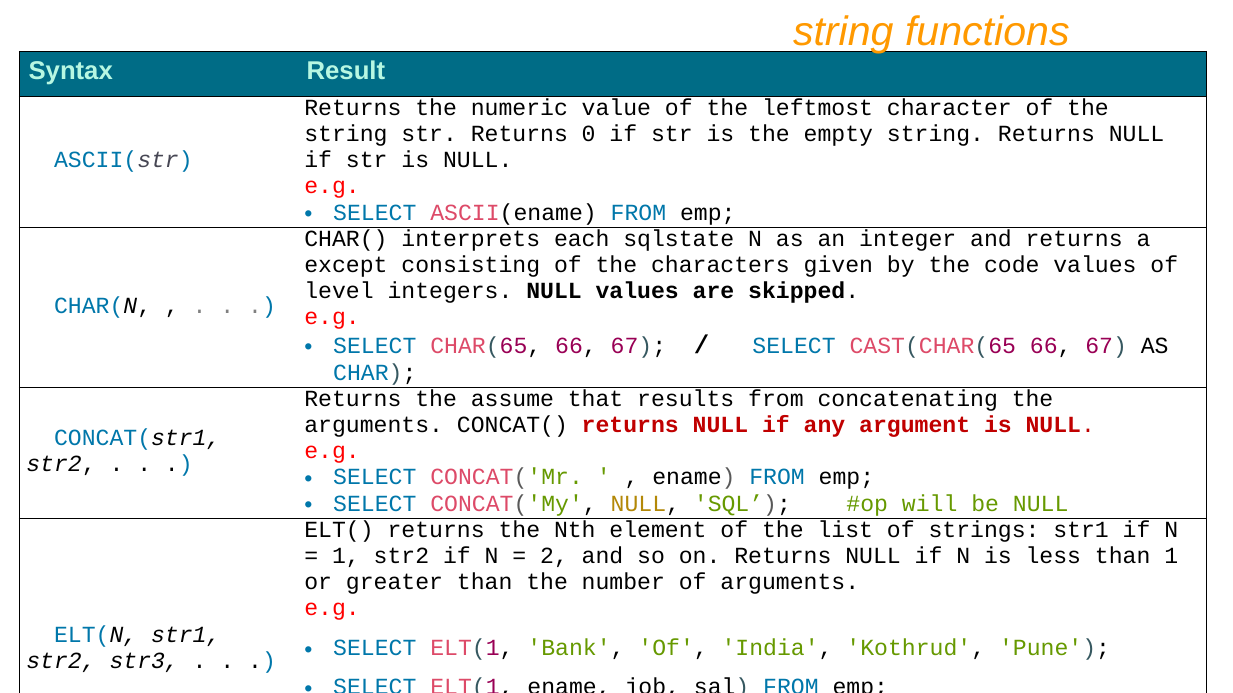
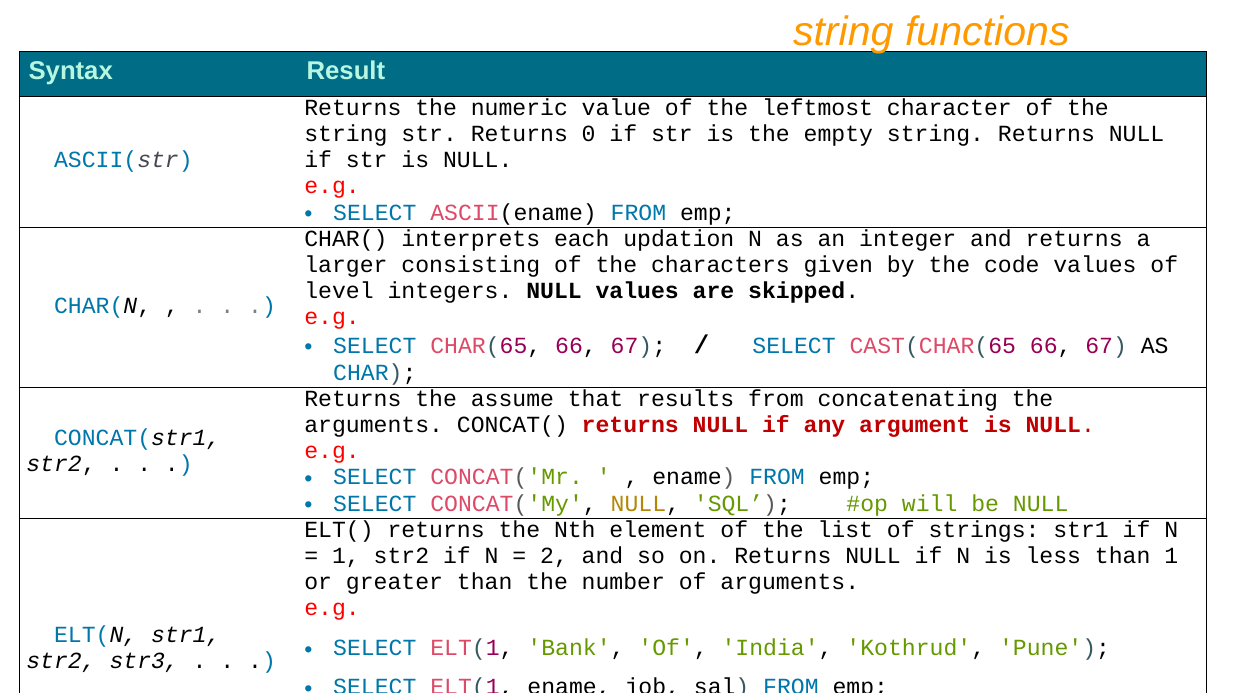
sqlstate: sqlstate -> updation (679, 239)
except: except -> larger (346, 265)
